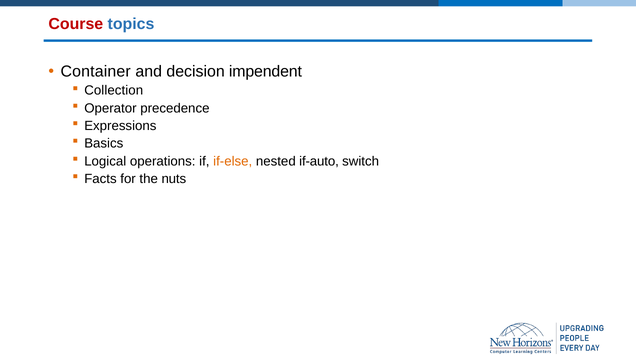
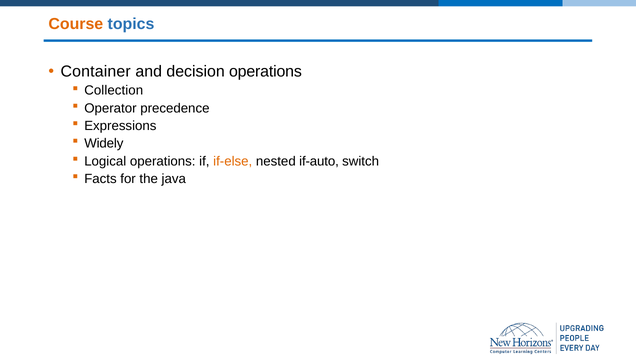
Course colour: red -> orange (76, 24)
decision impendent: impendent -> operations (265, 71)
Basics: Basics -> Widely (104, 143)
nuts: nuts -> java (174, 179)
